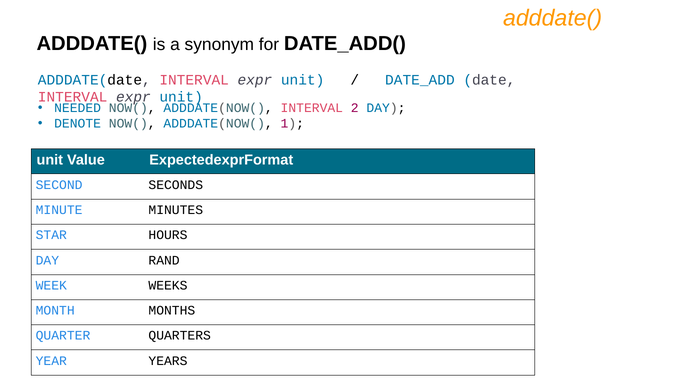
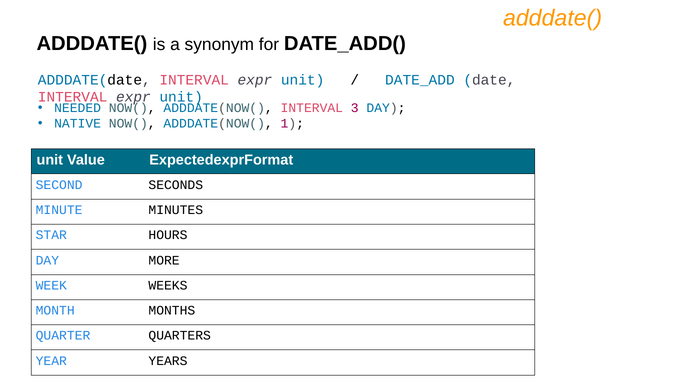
2: 2 -> 3 (355, 108)
DENOTE: DENOTE -> NATIVE (78, 124)
RAND: RAND -> MORE (164, 261)
